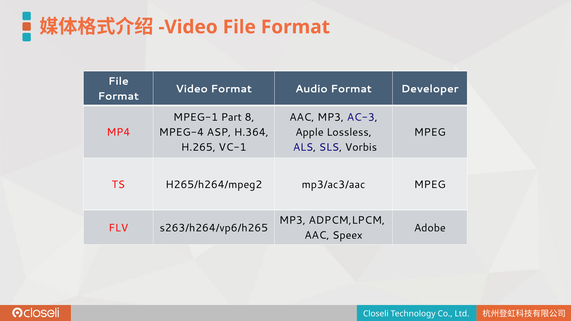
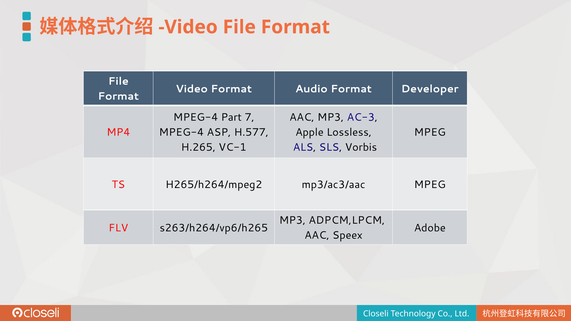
MPEG-1: MPEG-1 -> MPEG-4 (196, 117)
8: 8 -> 7 (250, 117)
H.364: H.364 -> H.577 (251, 132)
